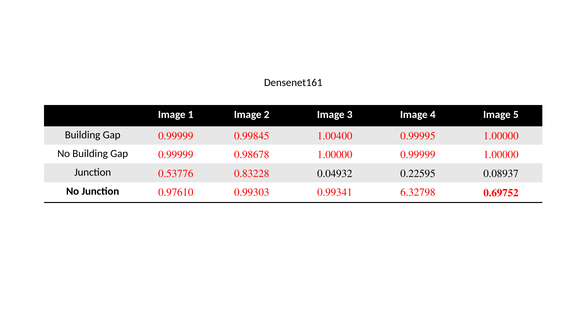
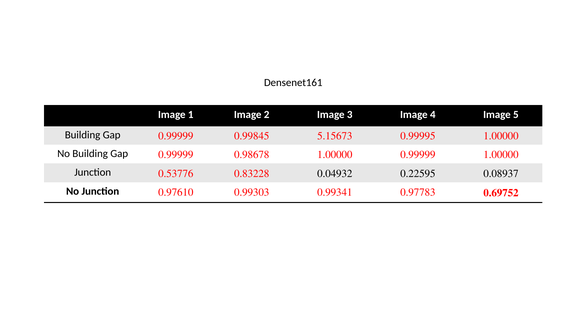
1.00400: 1.00400 -> 5.15673 (335, 136)
6.32798: 6.32798 -> 0.97783 (418, 192)
